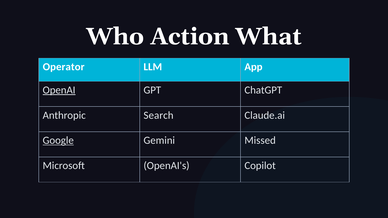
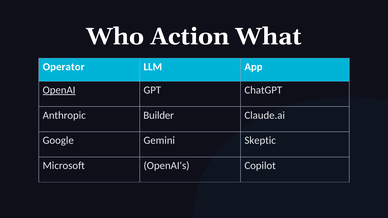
Search: Search -> Builder (159, 115)
Google underline: present -> none (58, 141)
Missed: Missed -> Skeptic (260, 141)
